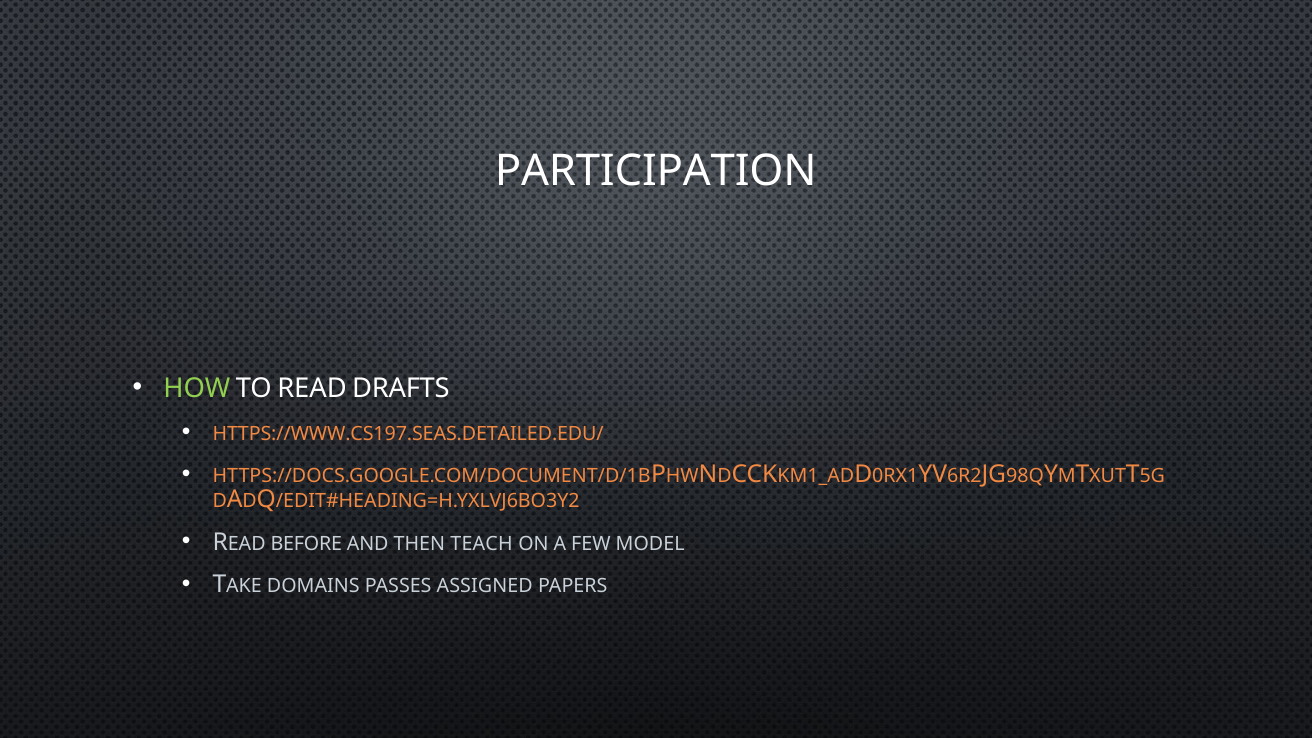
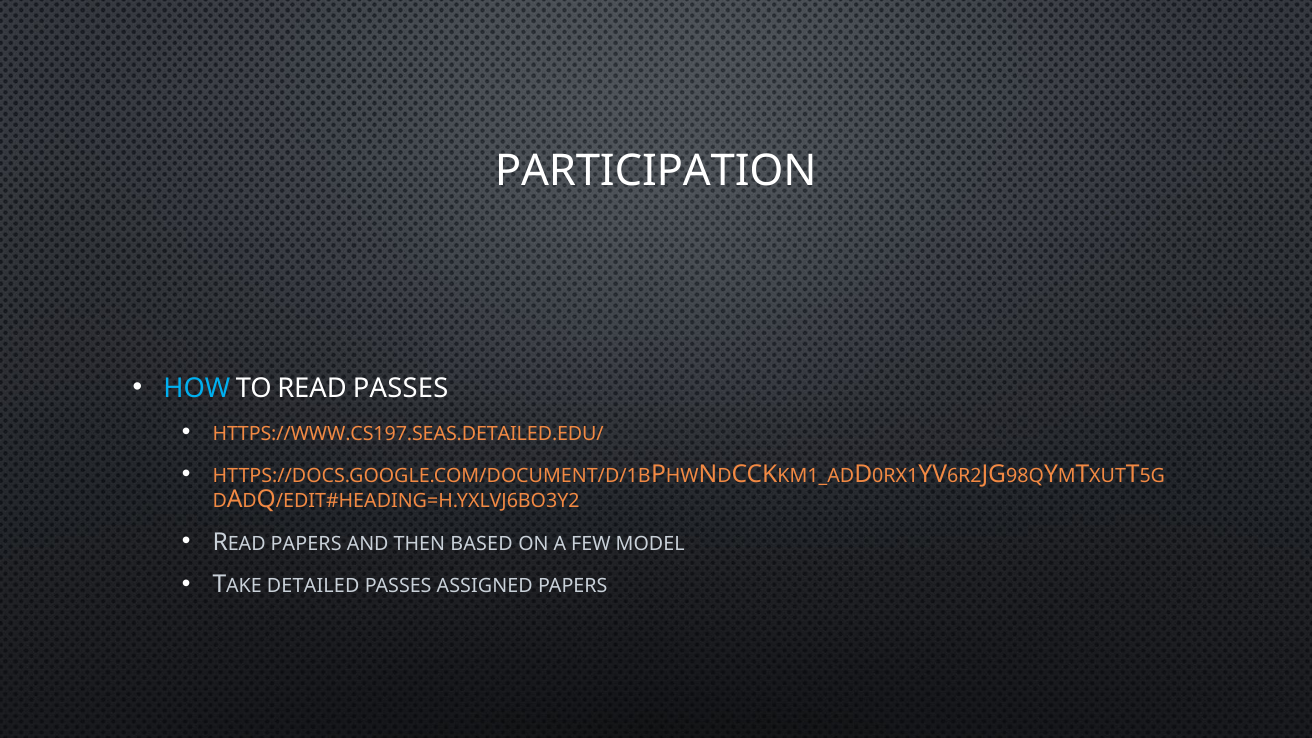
HOW colour: light green -> light blue (197, 388)
READ DRAFTS: DRAFTS -> PASSES (401, 388)
BEFORE: BEFORE -> PAPERS (306, 544)
TEACH: TEACH -> BASED (482, 544)
DOMAINS: DOMAINS -> DETAILED (313, 586)
